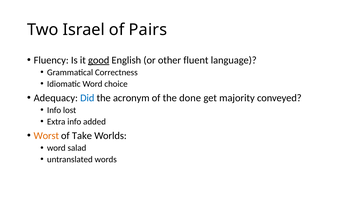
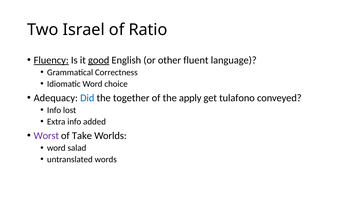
Pairs: Pairs -> Ratio (148, 30)
Fluency underline: none -> present (51, 60)
acronym: acronym -> together (131, 98)
done: done -> apply (190, 98)
majority: majority -> tulafono (237, 98)
Worst colour: orange -> purple (46, 135)
